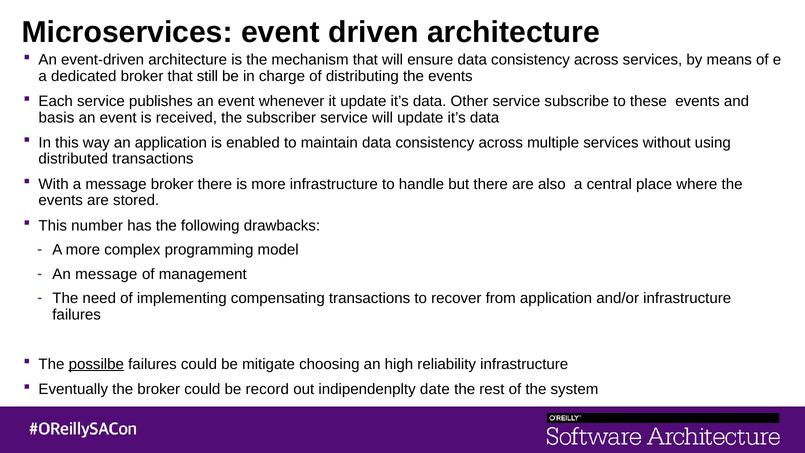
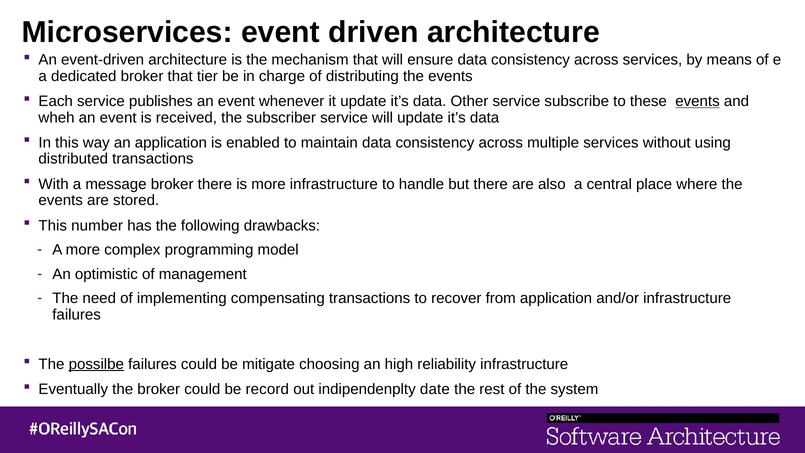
still: still -> tier (207, 76)
events underline: none -> present (697, 101)
basis: basis -> wheh (57, 118)
An message: message -> optimistic (106, 274)
